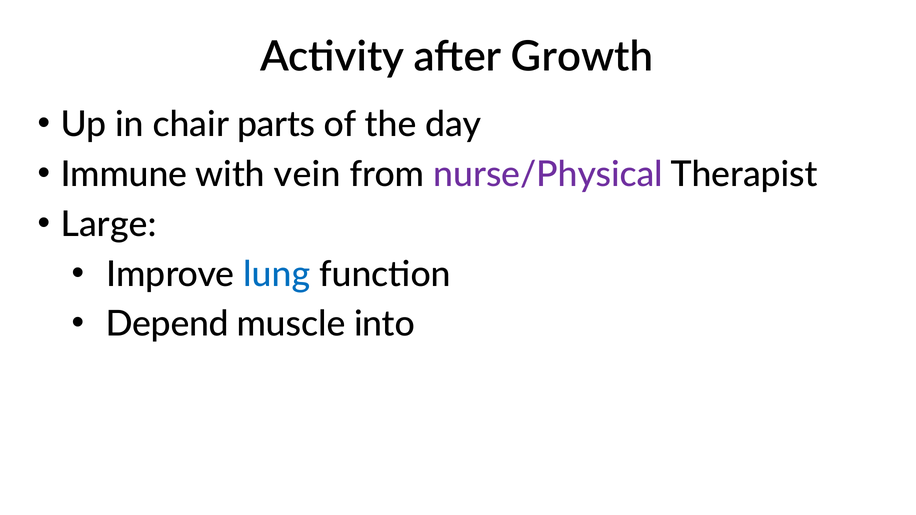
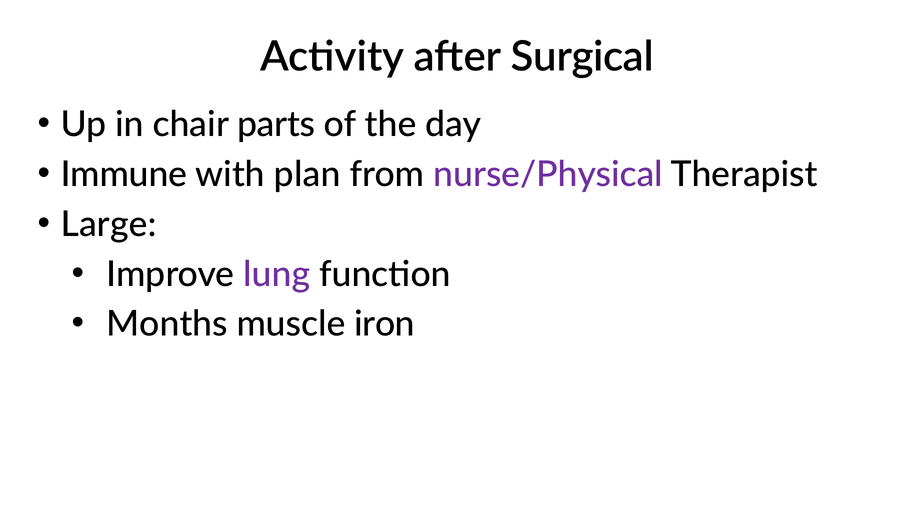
Growth: Growth -> Surgical (582, 57)
vein: vein -> plan (307, 175)
lung colour: blue -> purple (277, 274)
Depend: Depend -> Months (167, 324)
into: into -> iron (384, 324)
